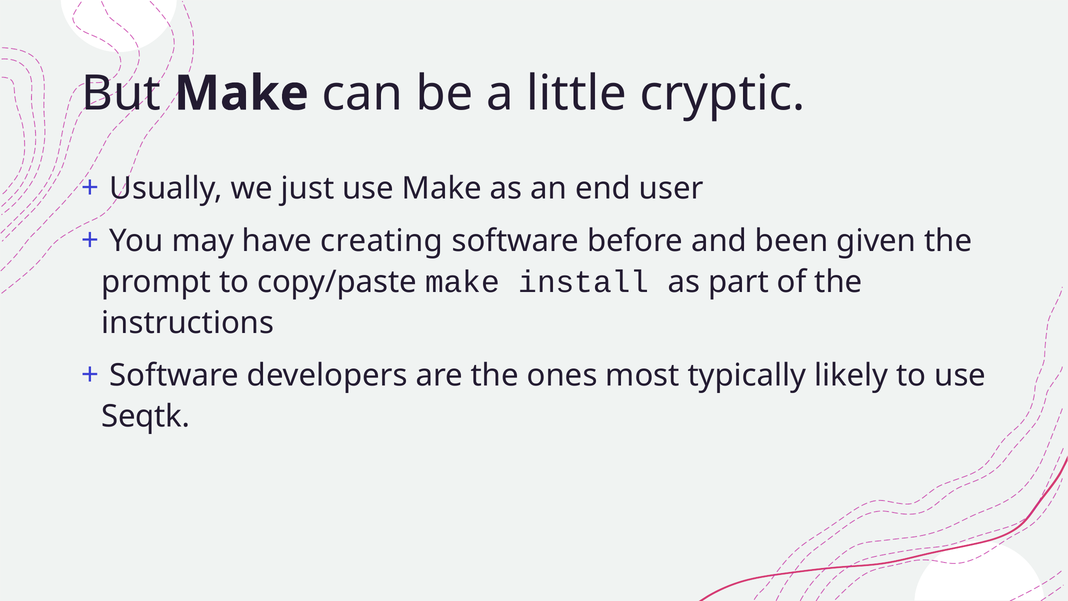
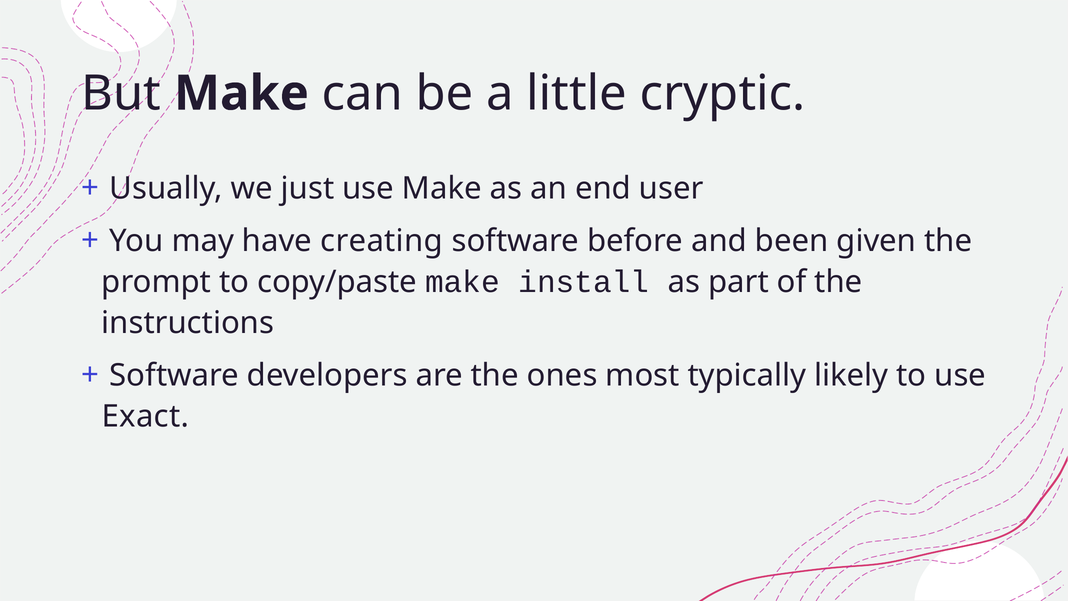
Seqtk: Seqtk -> Exact (145, 416)
